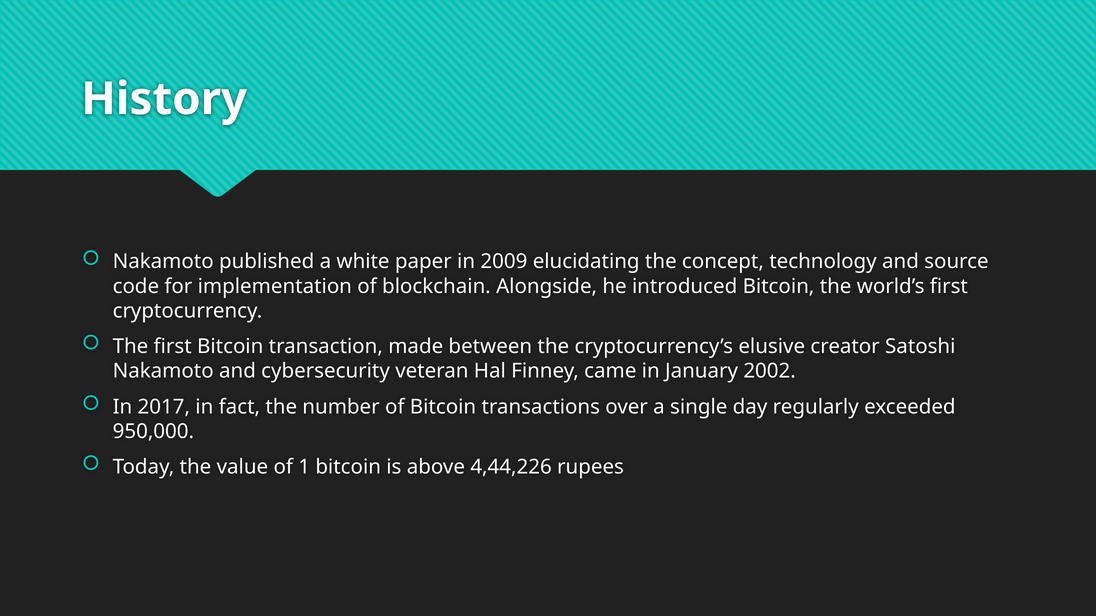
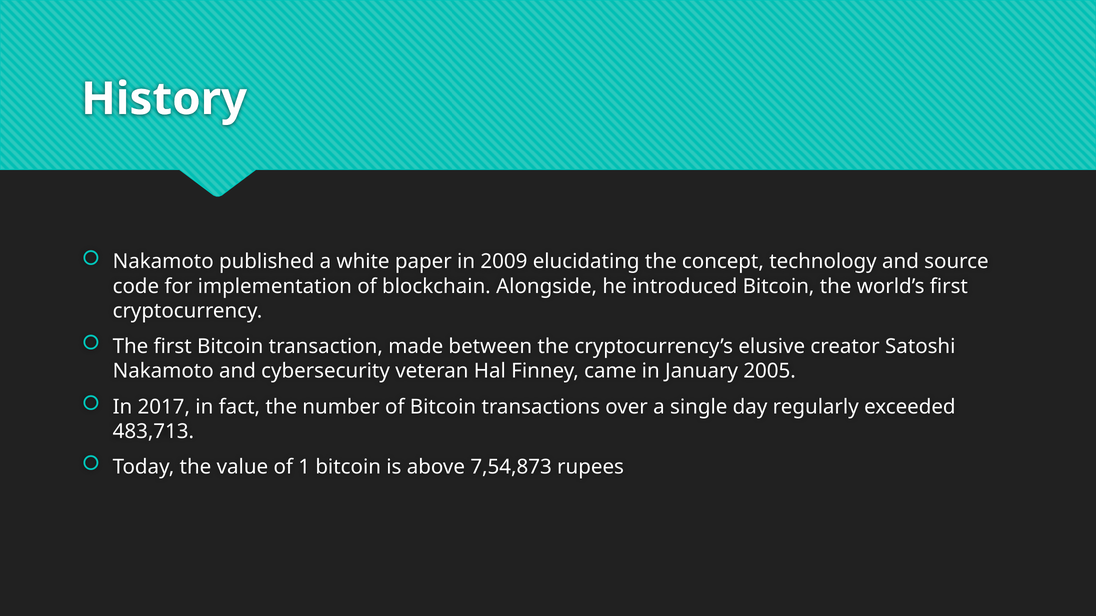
2002: 2002 -> 2005 (770, 371)
950,000: 950,000 -> 483,713 (153, 432)
4,44,226: 4,44,226 -> 7,54,873 (511, 467)
